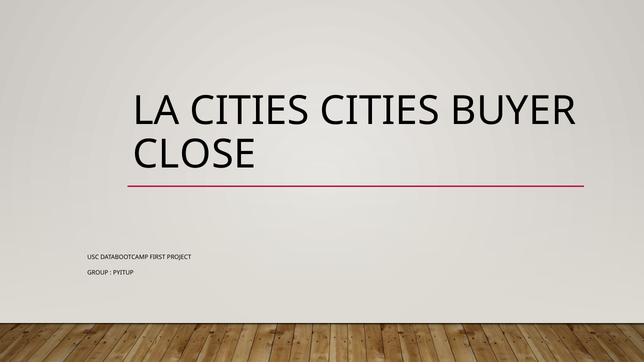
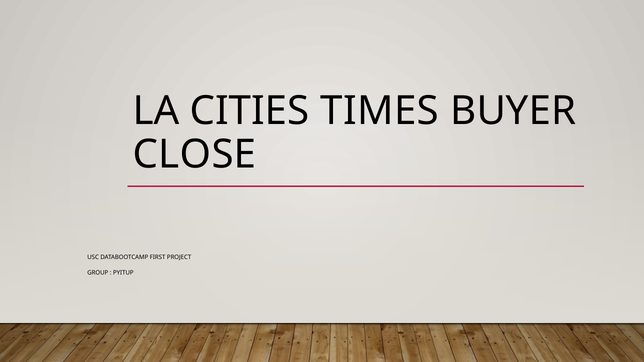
CITIES CITIES: CITIES -> TIMES (380, 111)
